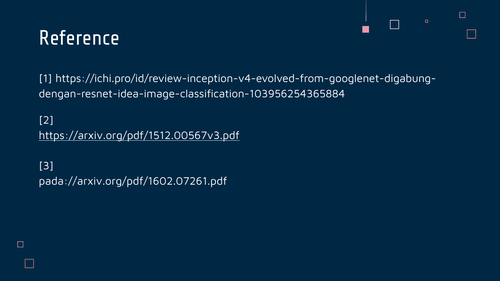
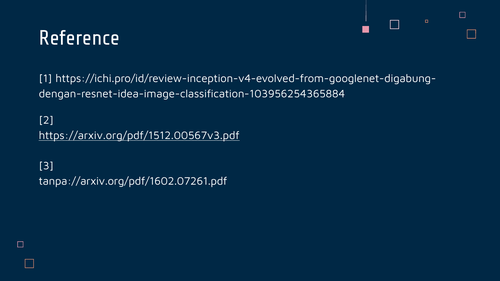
pada://arxiv.org/pdf/1602.07261.pdf: pada://arxiv.org/pdf/1602.07261.pdf -> tanpa://arxiv.org/pdf/1602.07261.pdf (133, 181)
